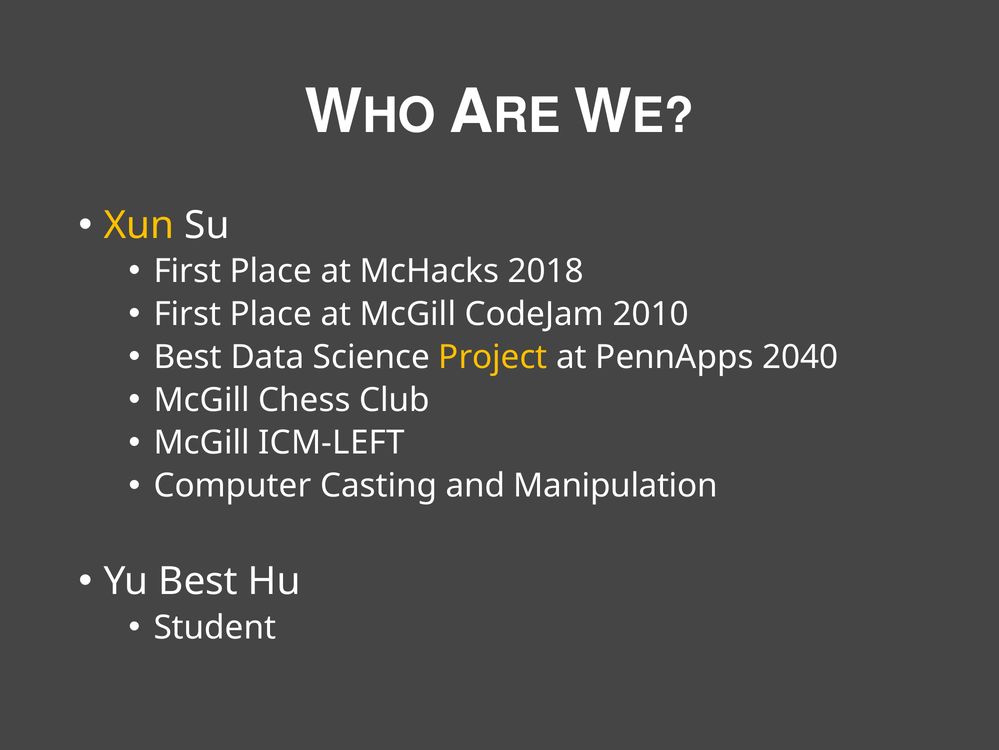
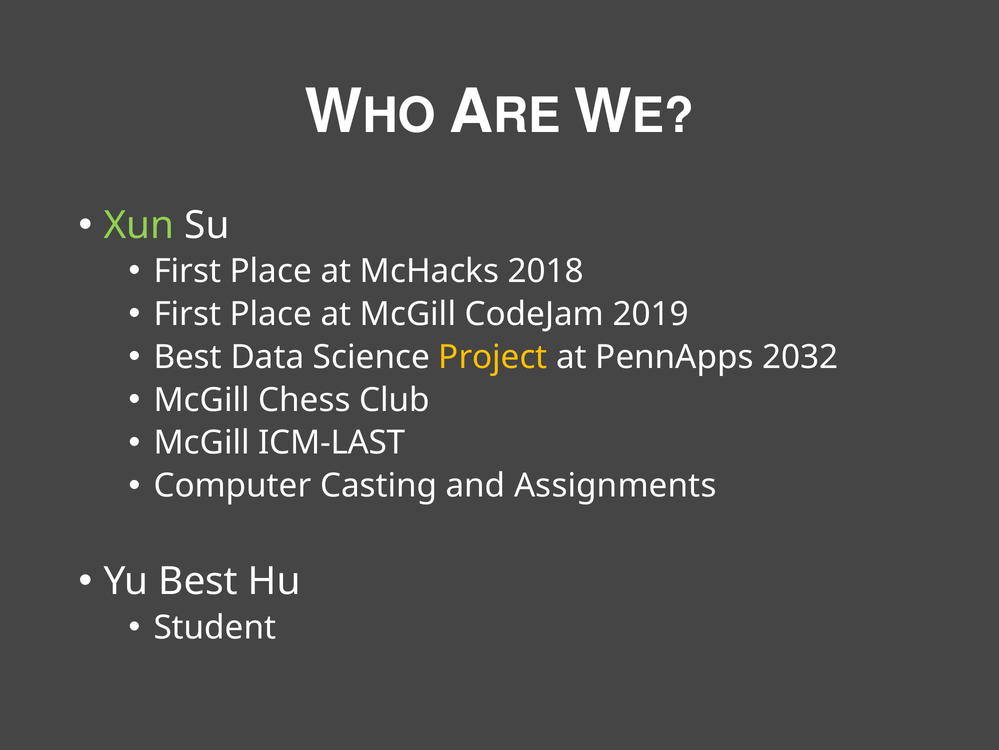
Xun colour: yellow -> light green (139, 225)
2010: 2010 -> 2019 (651, 314)
2040: 2040 -> 2032 (800, 357)
ICM-LEFT: ICM-LEFT -> ICM-LAST (332, 443)
Manipulation: Manipulation -> Assignments (615, 485)
